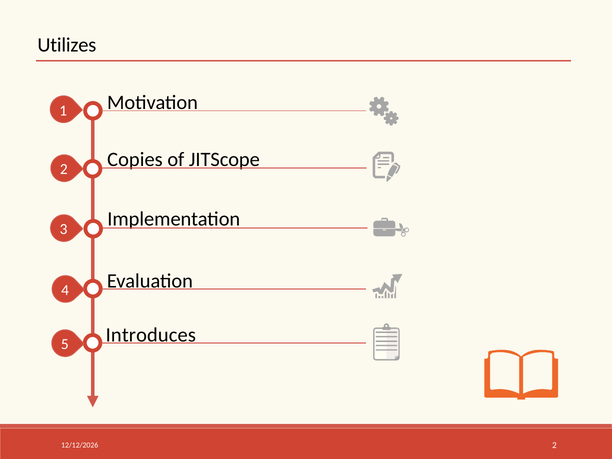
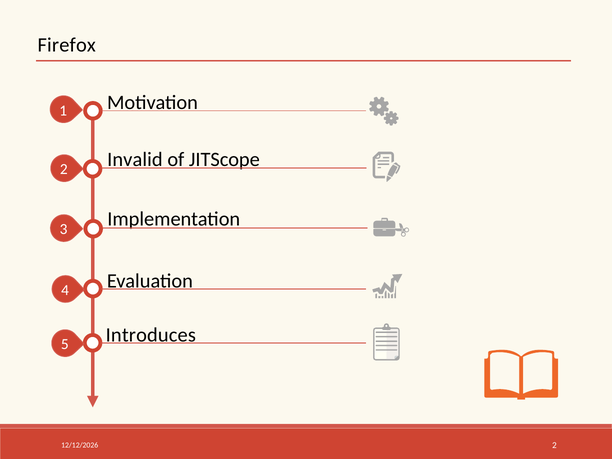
Utilizes: Utilizes -> Firefox (67, 45)
Copies: Copies -> Invalid (135, 159)
